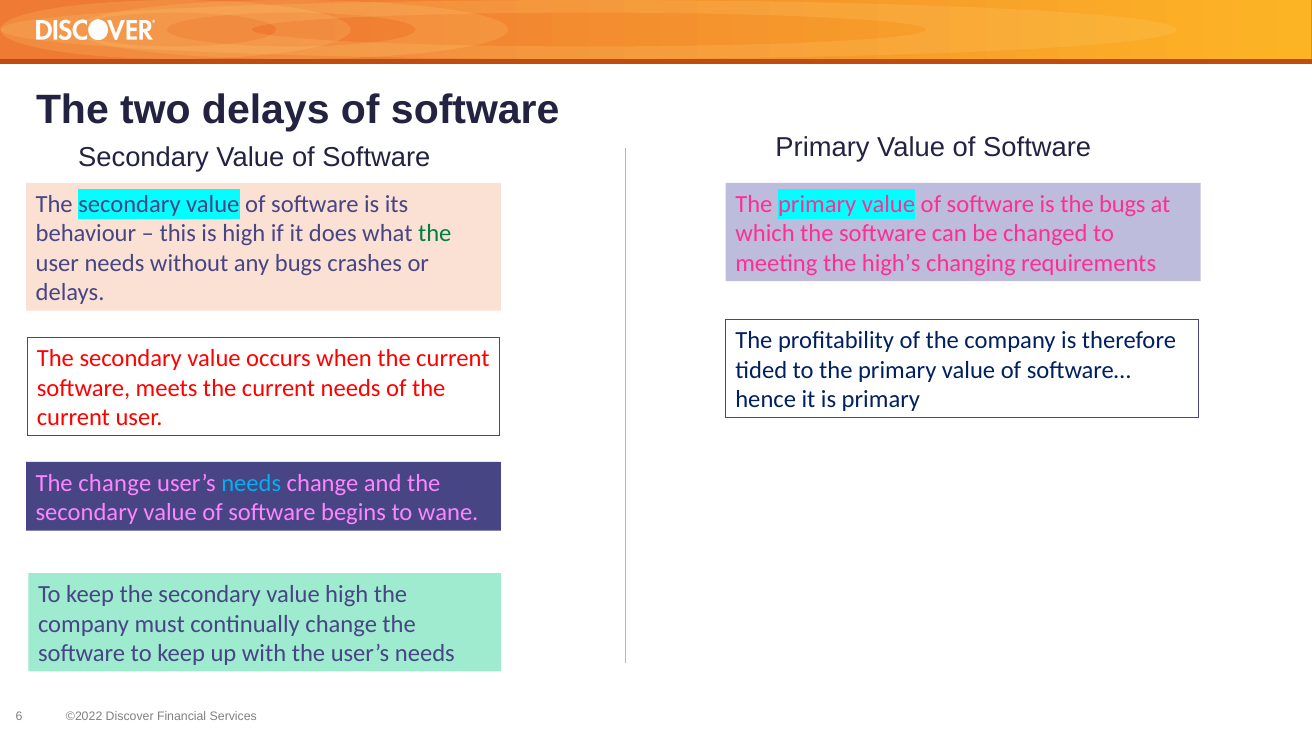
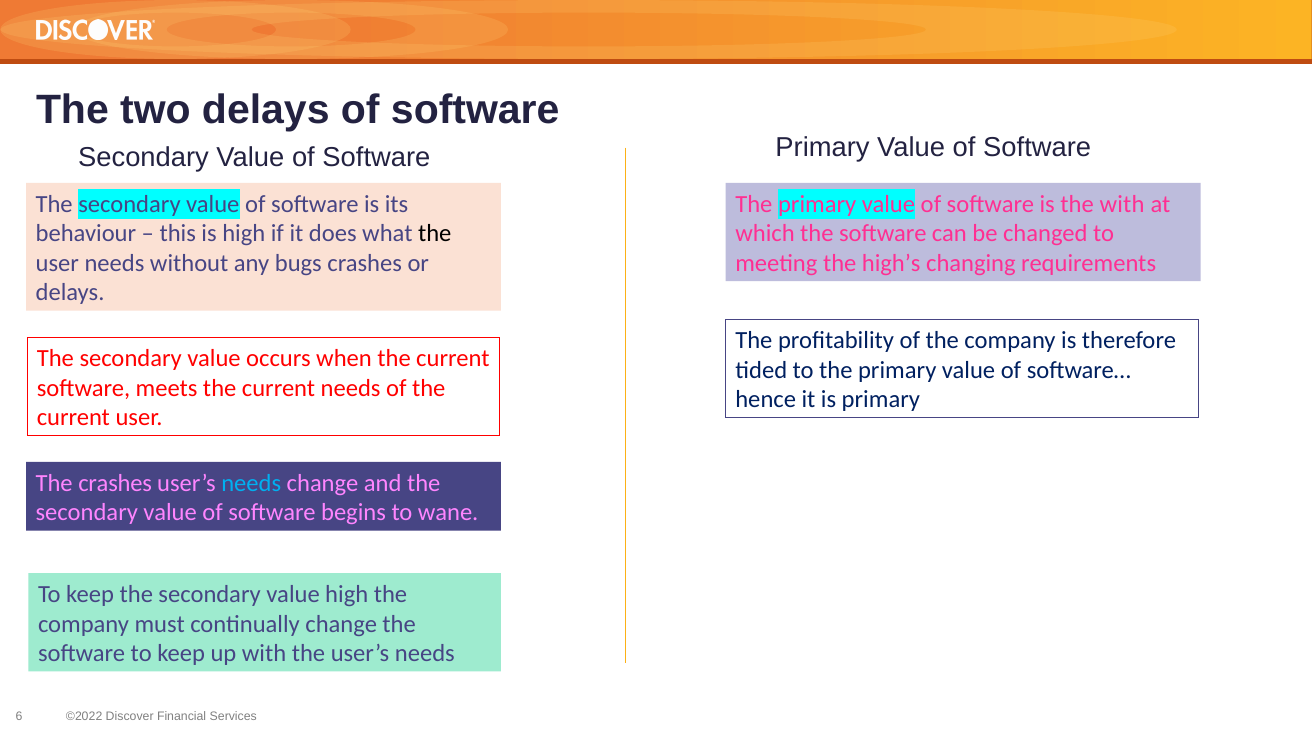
the bugs: bugs -> with (1122, 204)
the colour: green -> black (435, 234)
The change: change -> crashes (115, 483)
